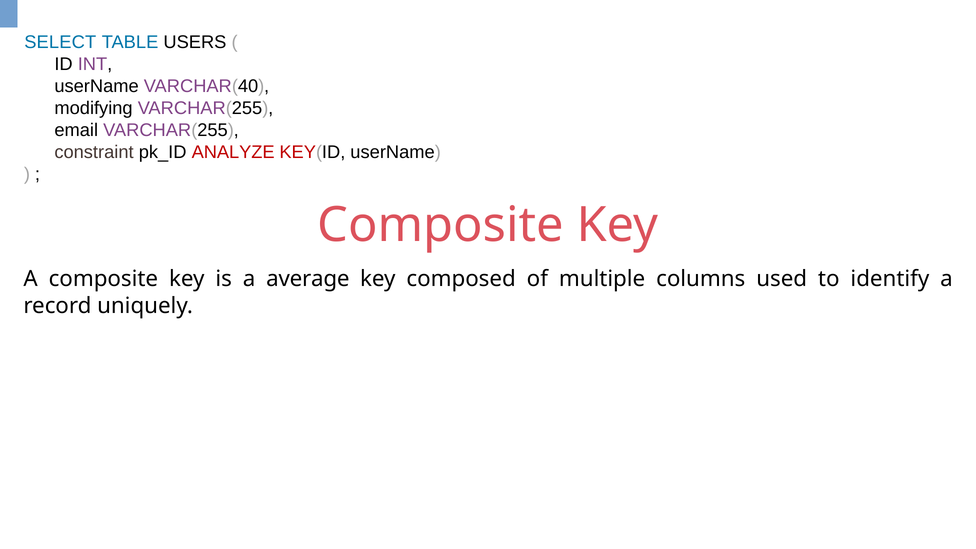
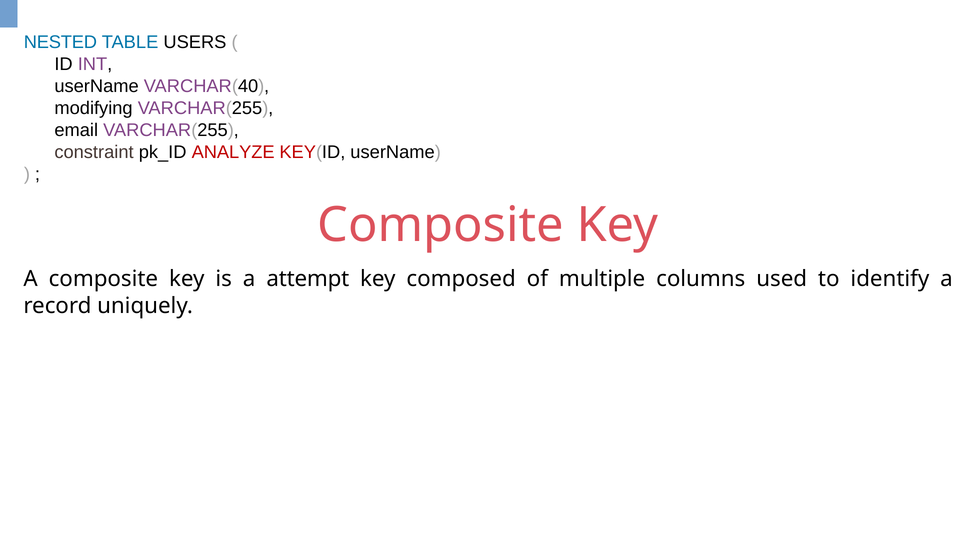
SELECT: SELECT -> NESTED (60, 42)
average: average -> attempt (308, 279)
